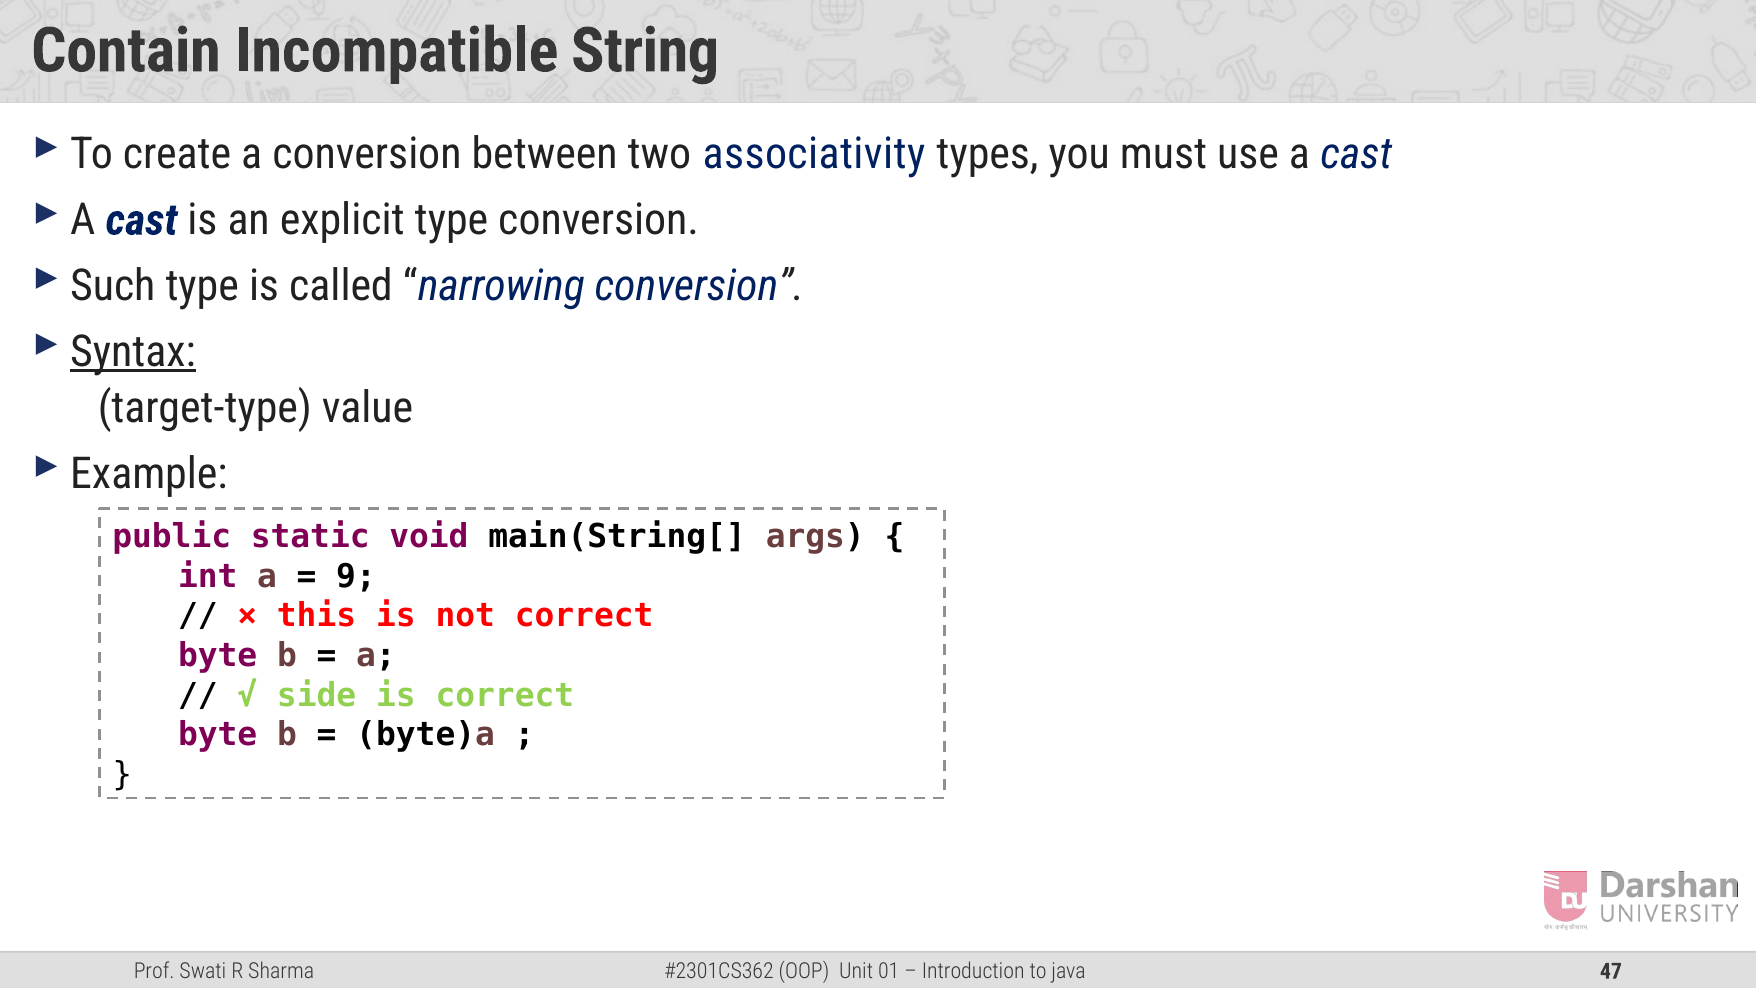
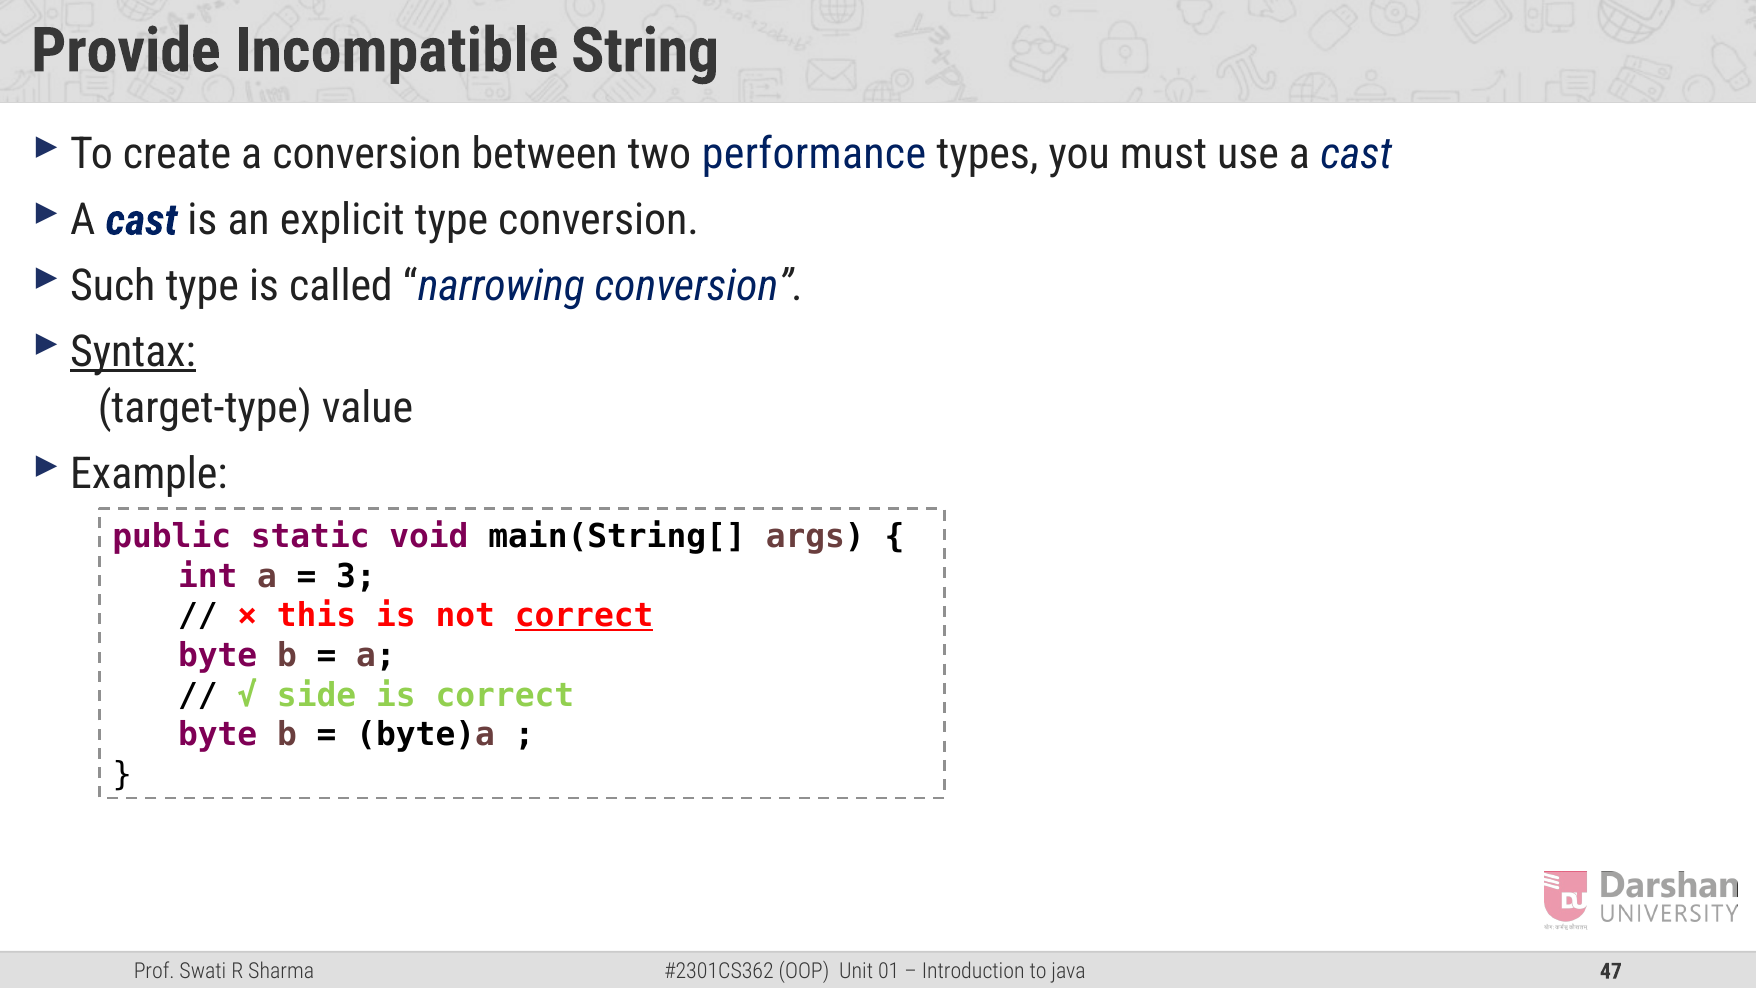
Contain: Contain -> Provide (126, 51)
associativity: associativity -> performance (814, 154)
9: 9 -> 3 (356, 576)
correct underline: none -> present (584, 616)
